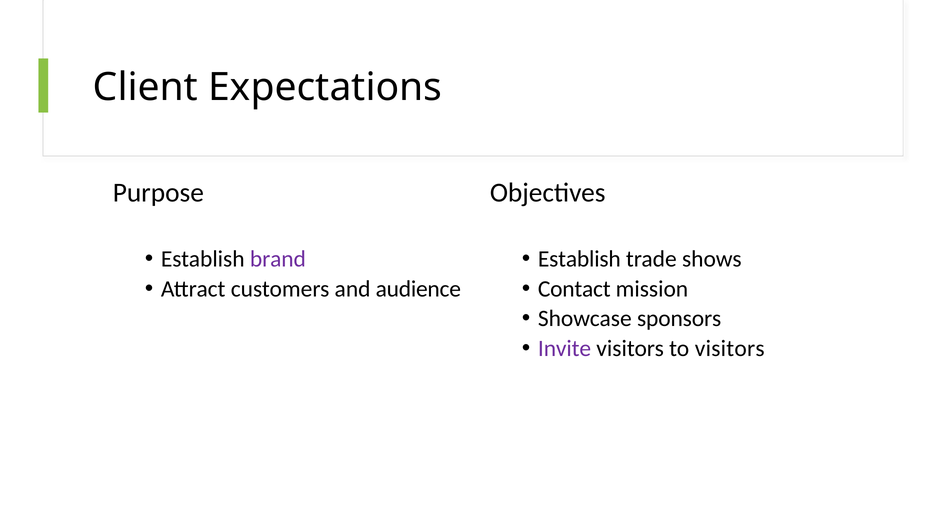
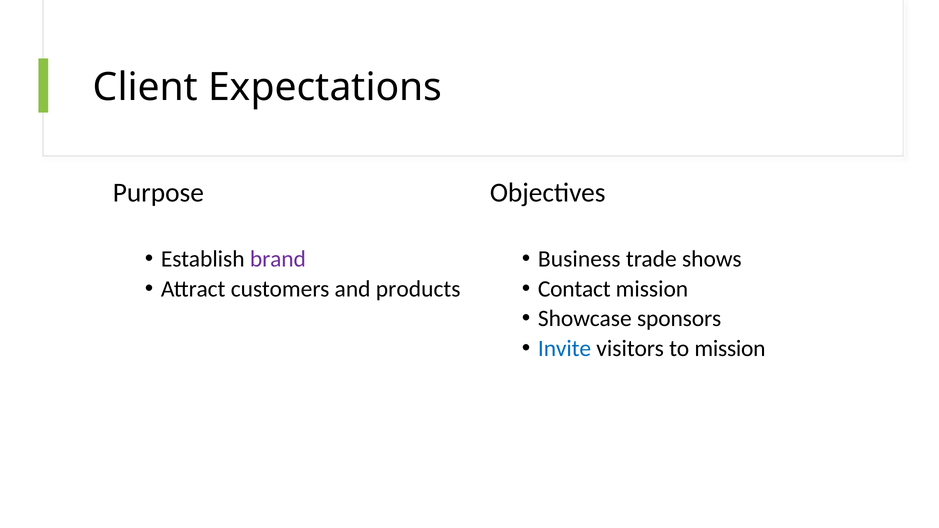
Establish: Establish -> Business (579, 259)
audience: audience -> products (418, 289)
Invite colour: purple -> blue (565, 349)
to visitors: visitors -> mission (730, 349)
